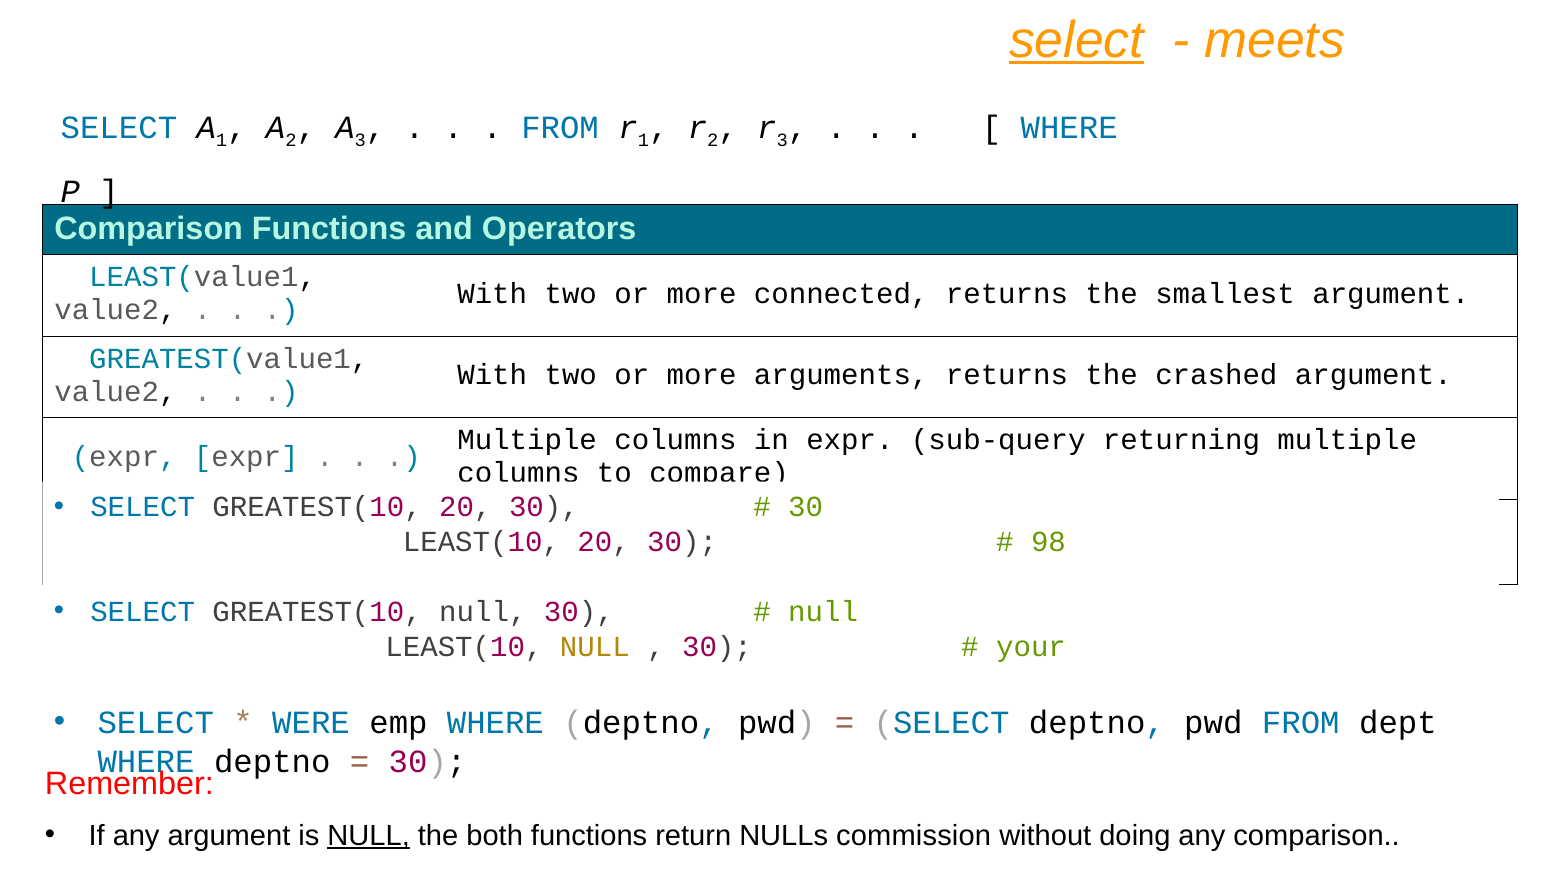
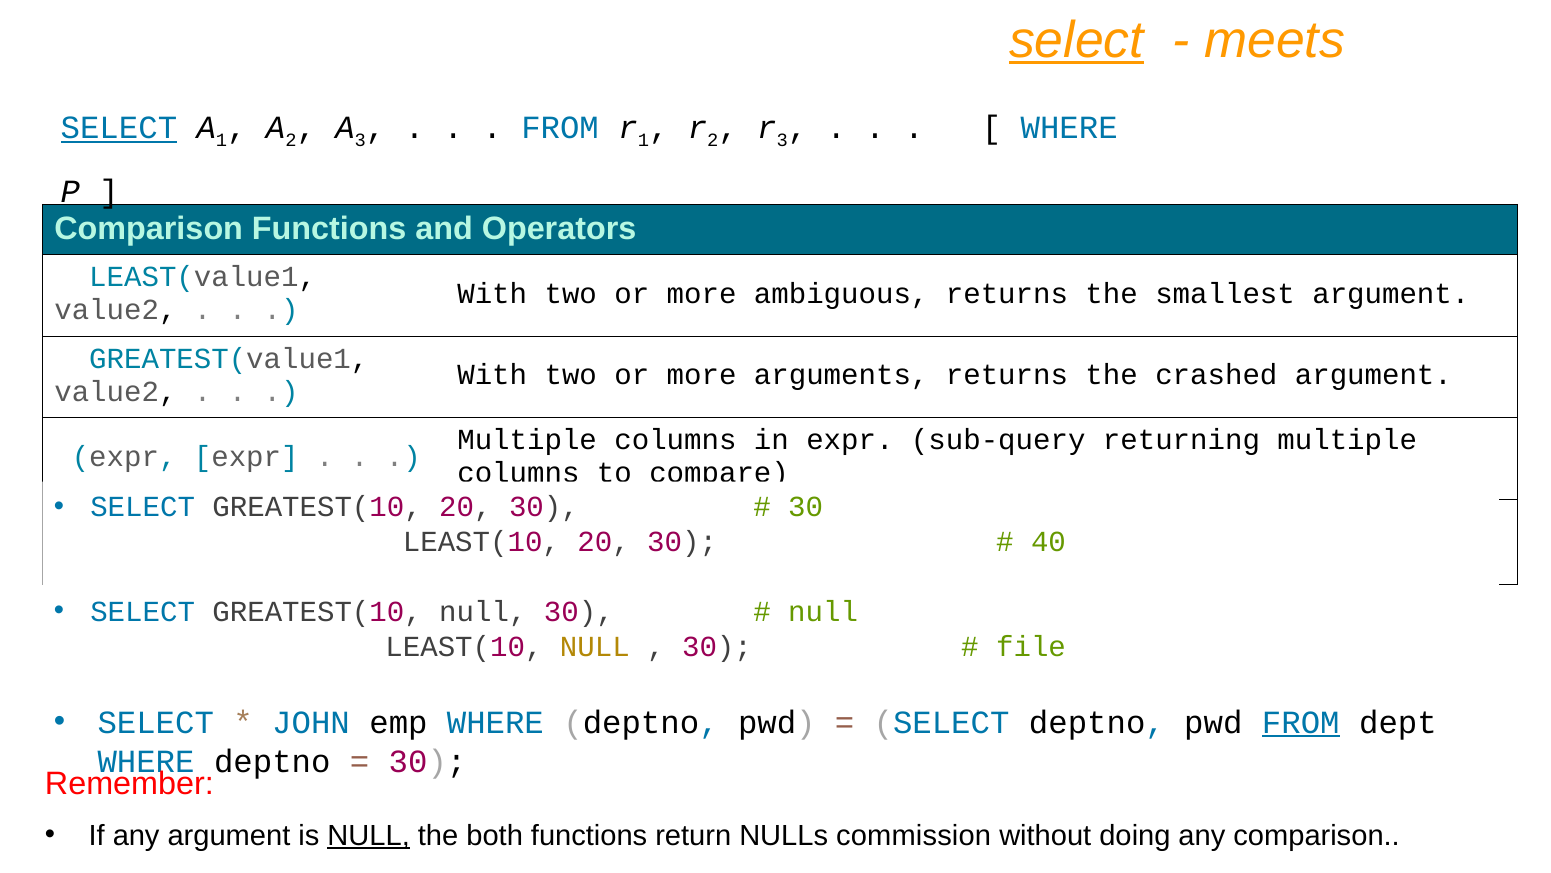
SELECT underline: none -> present (119, 128)
connected: connected -> ambiguous (841, 294)
98: 98 -> 40 (1048, 542)
your: your -> file (1031, 646)
WERE: WERE -> JOHN (311, 722)
FROM underline: none -> present (1301, 722)
